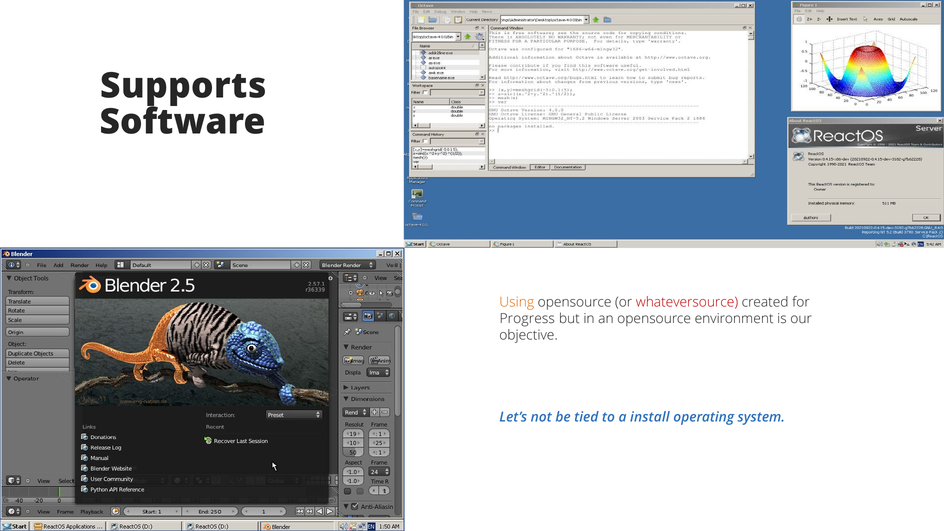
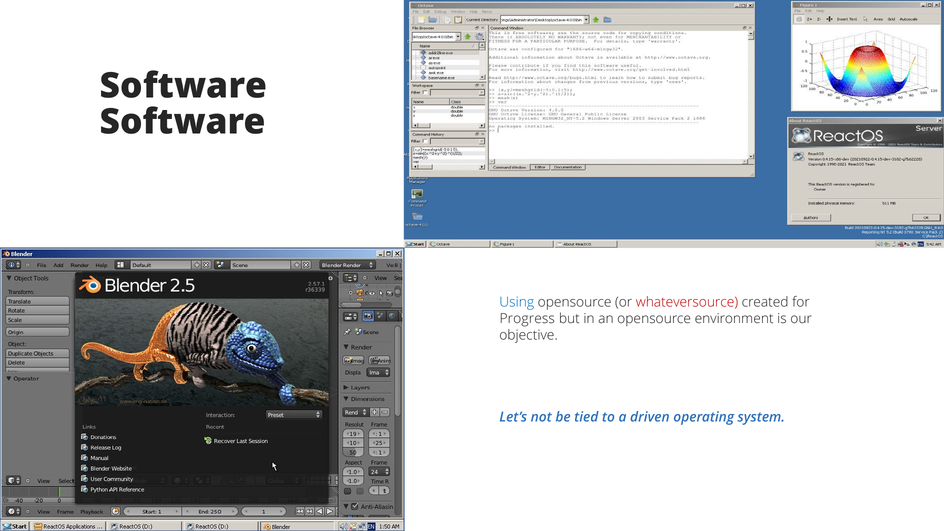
Supports: Supports -> Software (184, 86)
Using colour: orange -> blue (517, 302)
install: install -> driven (650, 417)
